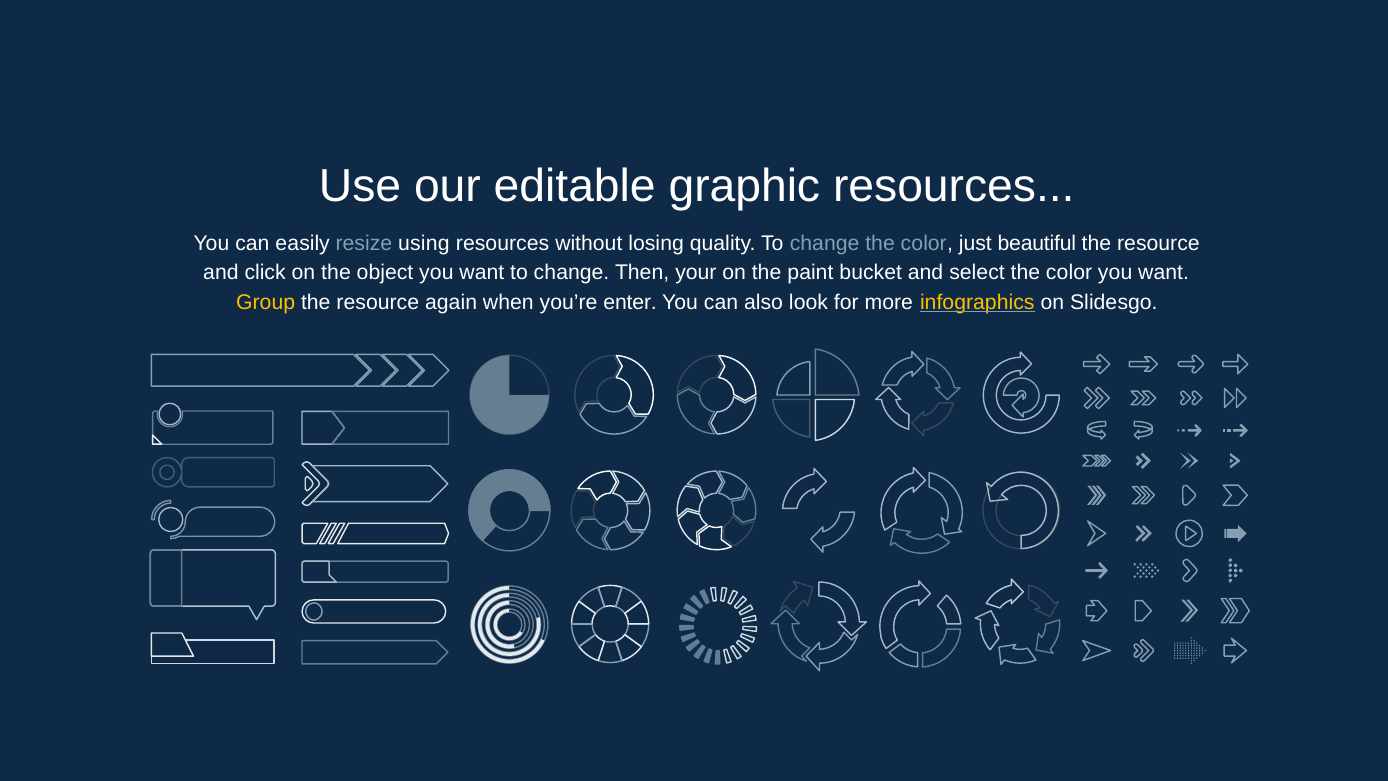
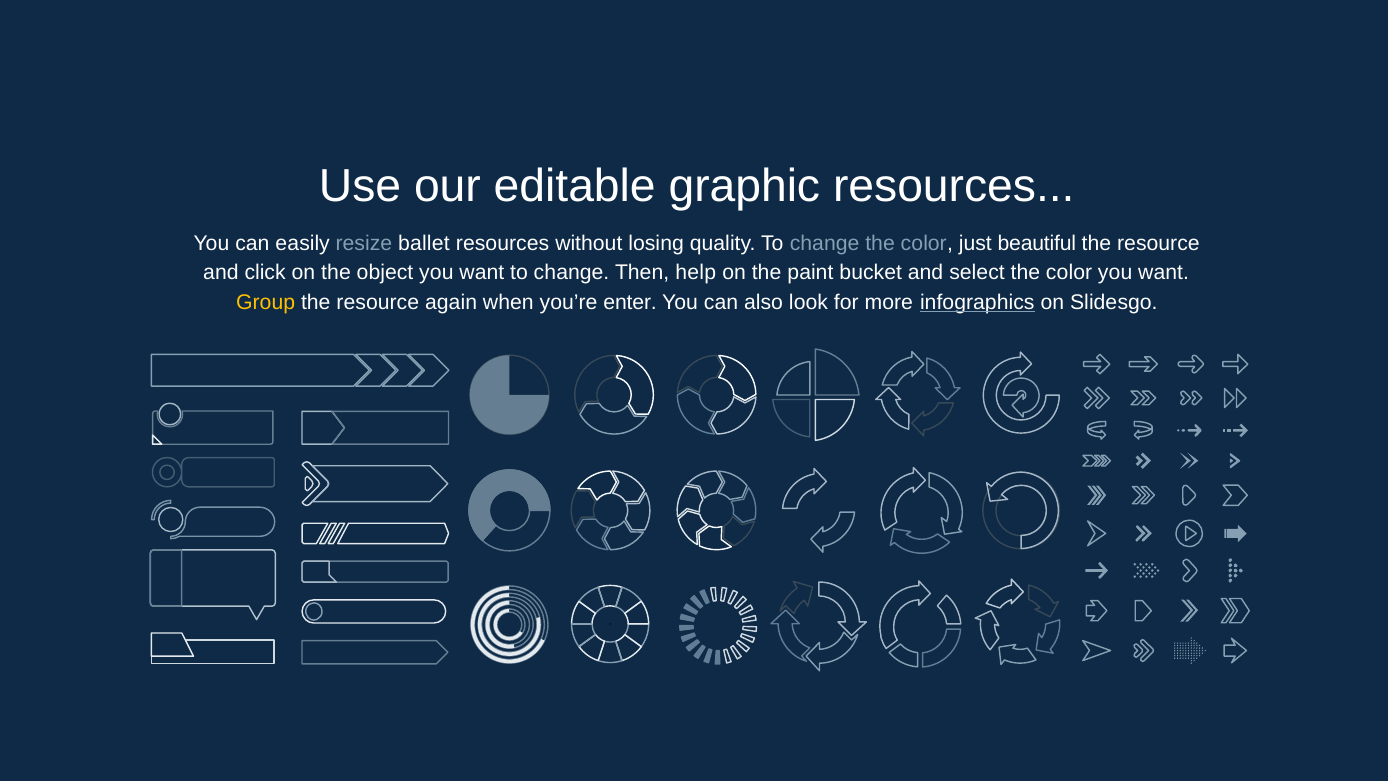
using: using -> ballet (424, 243)
your: your -> help (696, 273)
infographics colour: yellow -> white (977, 302)
